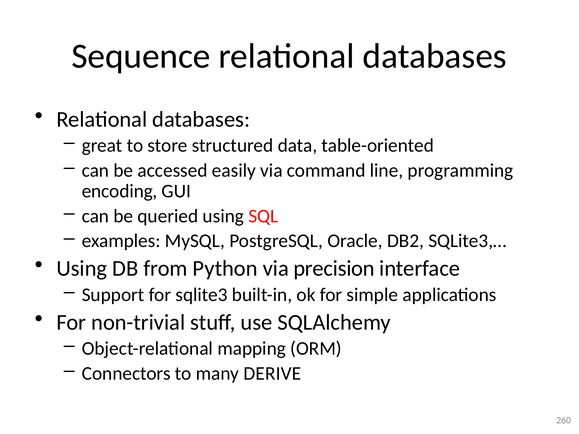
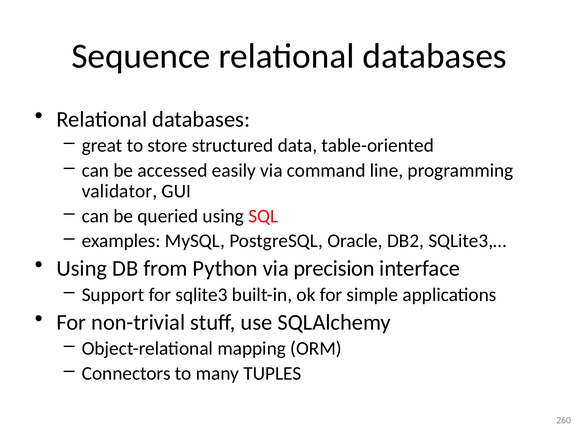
encoding: encoding -> validator (119, 191)
DERIVE: DERIVE -> TUPLES (272, 374)
